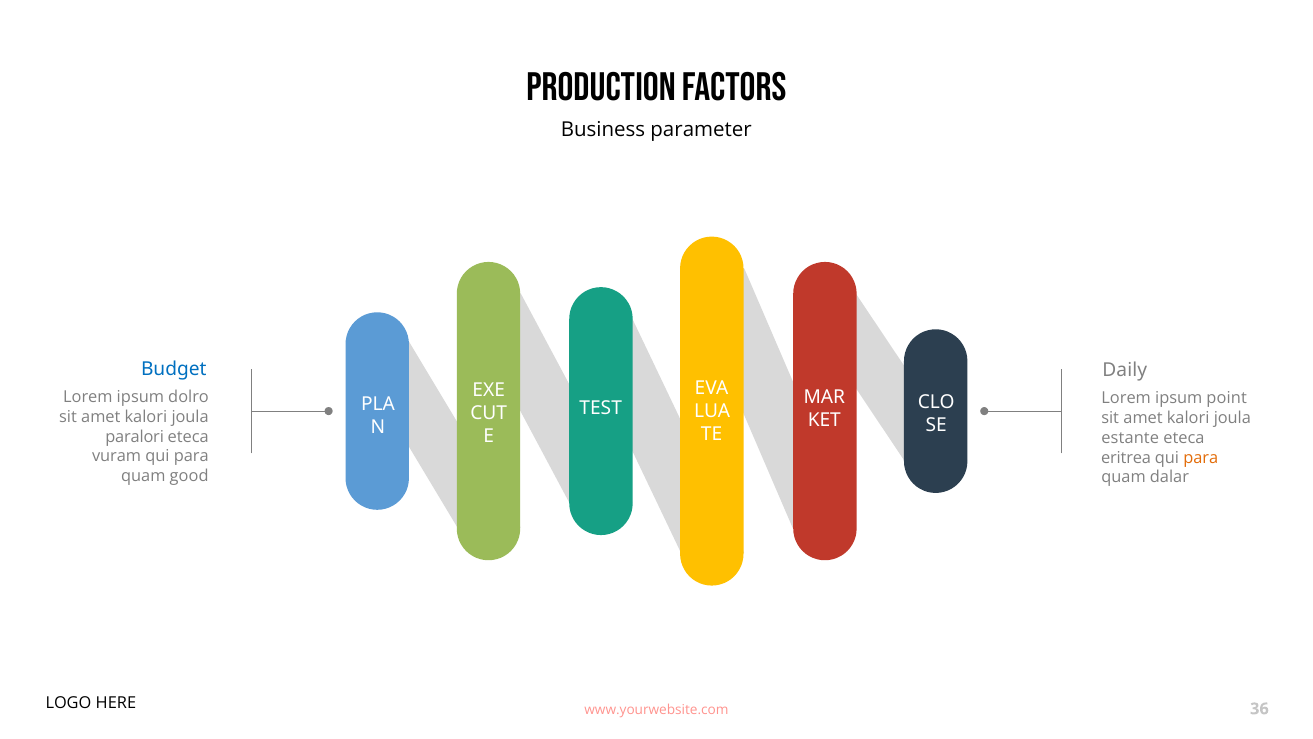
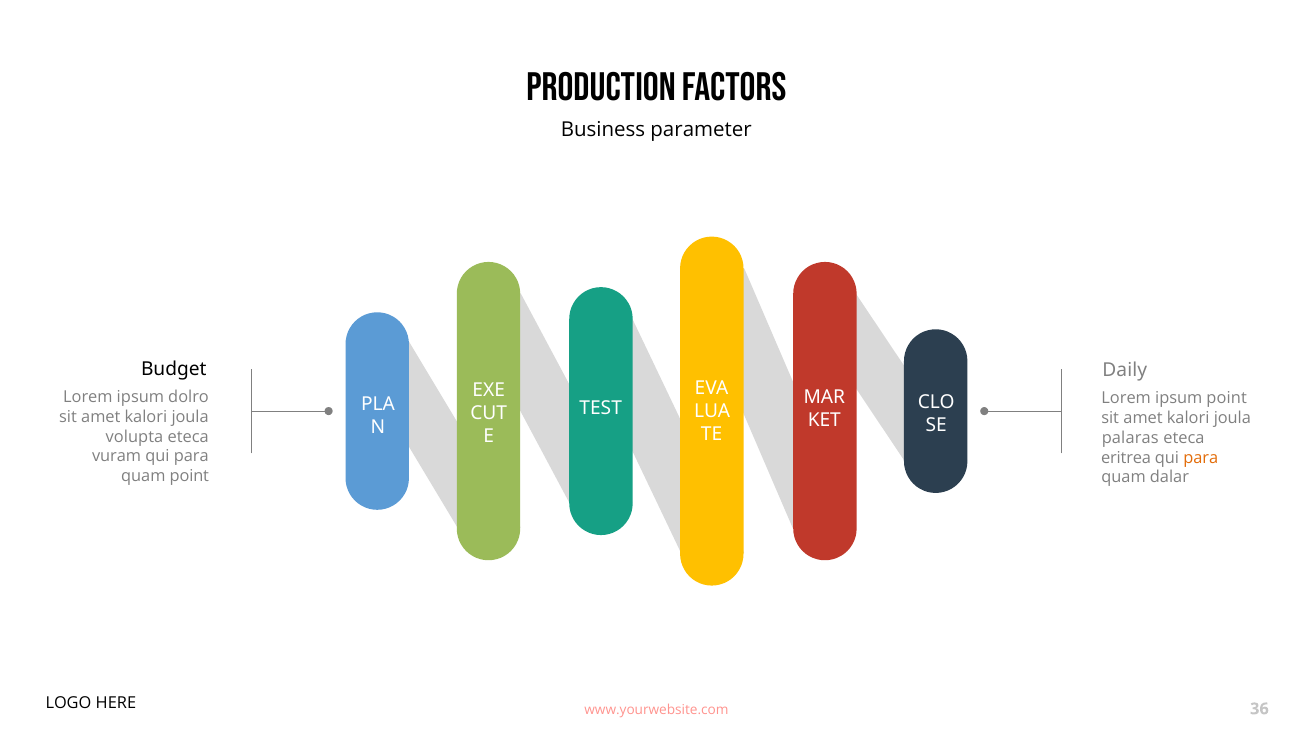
Budget colour: blue -> black (174, 369)
paralori: paralori -> volupta (134, 437)
estante: estante -> palaras (1130, 438)
quam good: good -> point (189, 476)
